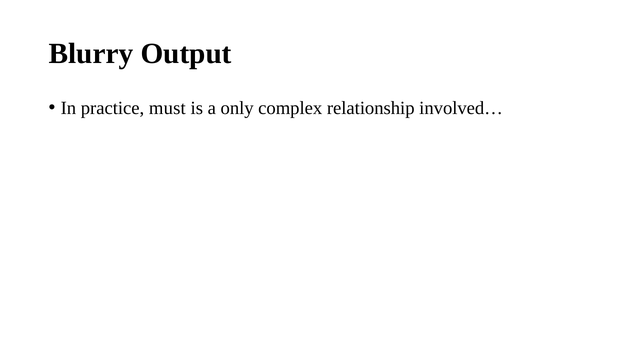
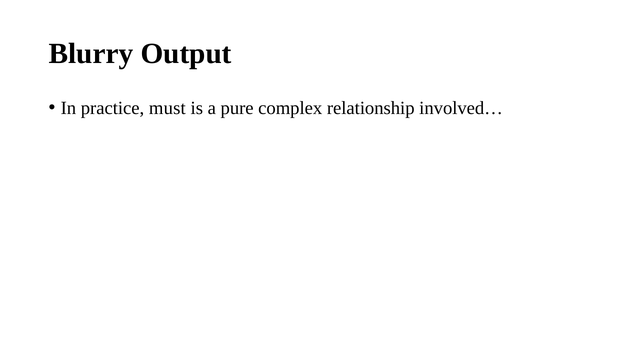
only: only -> pure (237, 108)
